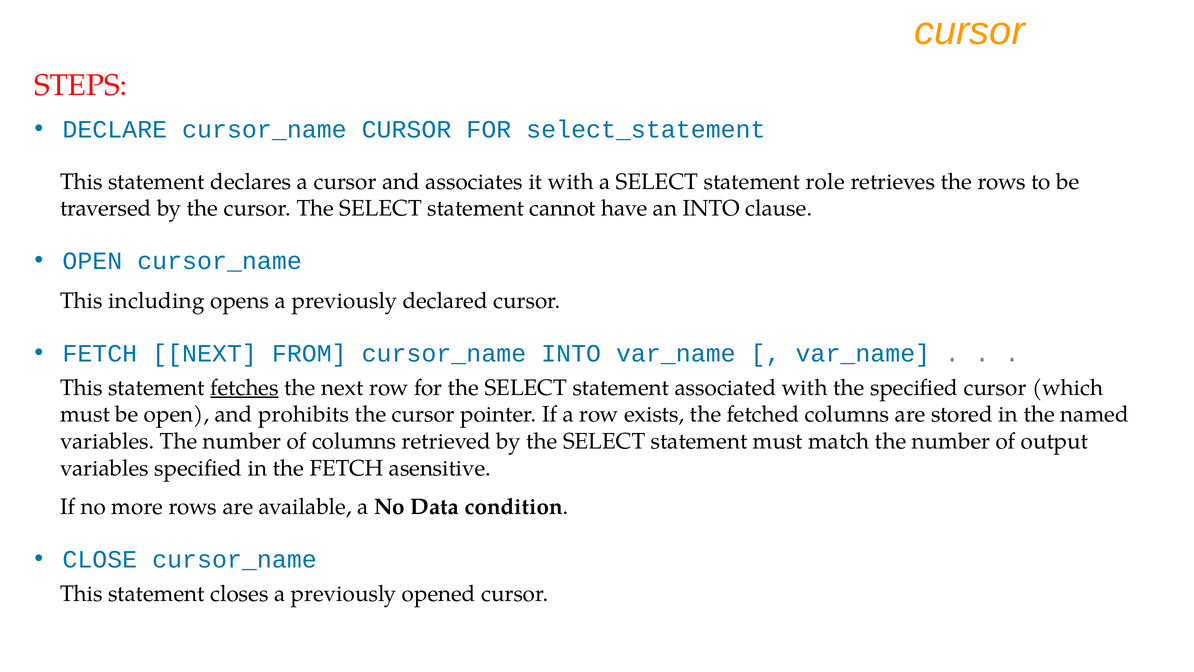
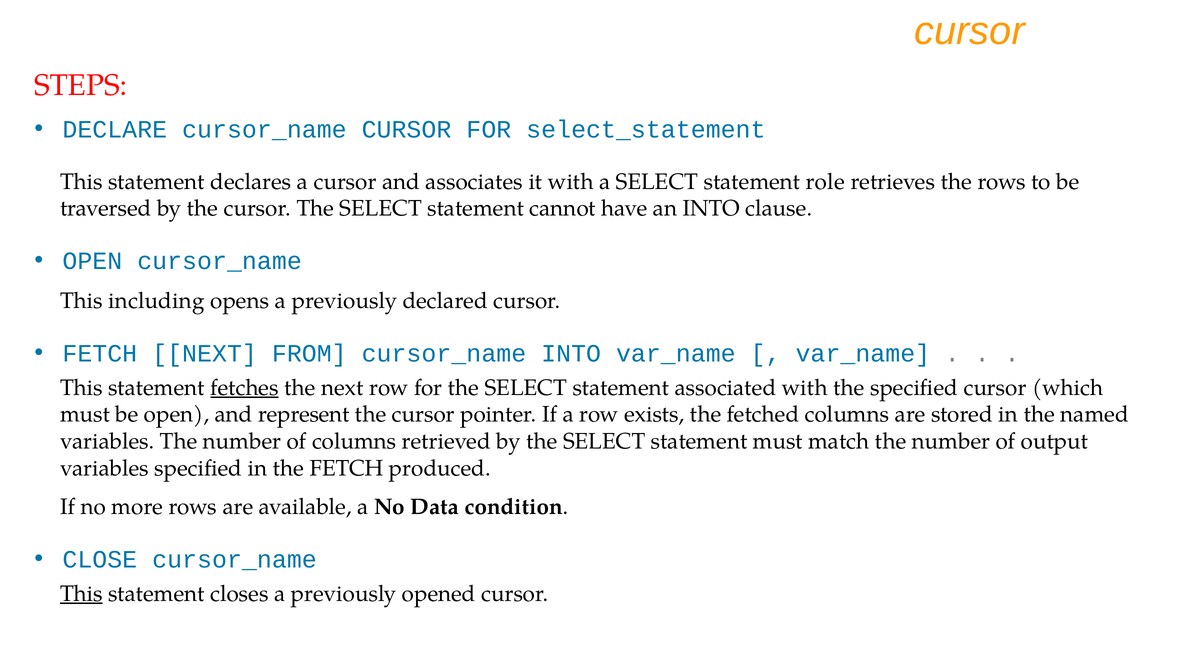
prohibits: prohibits -> represent (304, 414)
asensitive: asensitive -> produced (440, 468)
This underline: none -> present (81, 593)
